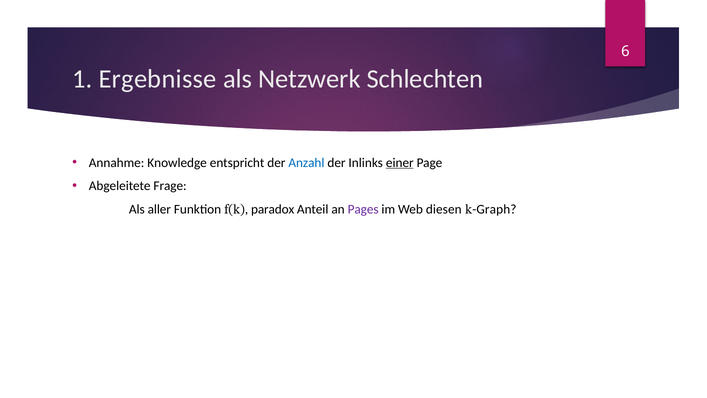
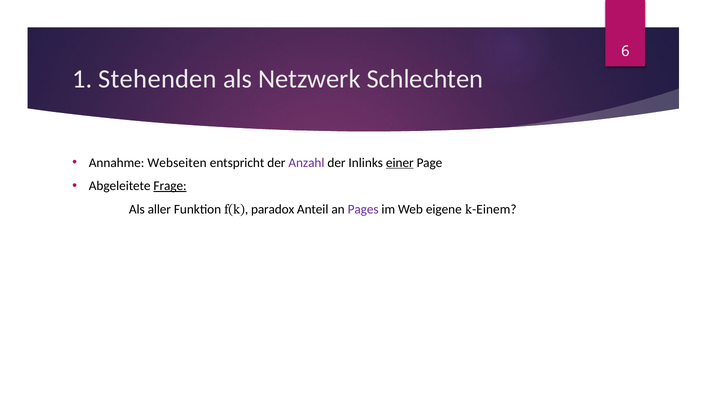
Ergebnisse: Ergebnisse -> Stehenden (158, 79)
Knowledge: Knowledge -> Webseiten (177, 163)
Anzahl colour: blue -> purple (306, 163)
Frage underline: none -> present (170, 186)
diesen: diesen -> eigene (444, 209)
Graph: Graph -> Einem (494, 209)
